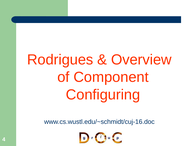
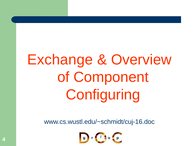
Rodrigues: Rodrigues -> Exchange (60, 59)
